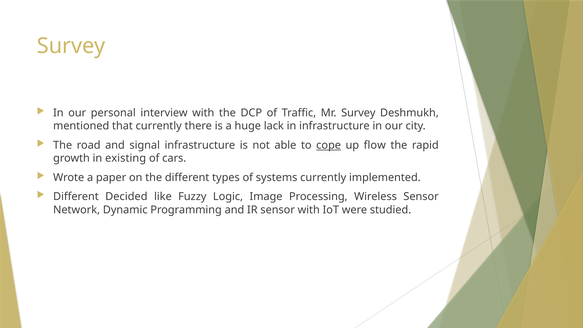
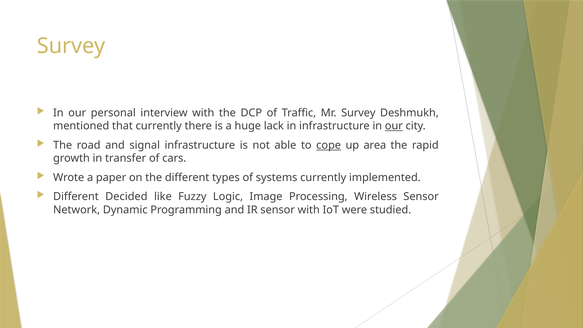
our underline: none -> present (394, 126)
flow: flow -> area (375, 145)
existing: existing -> transfer (126, 158)
